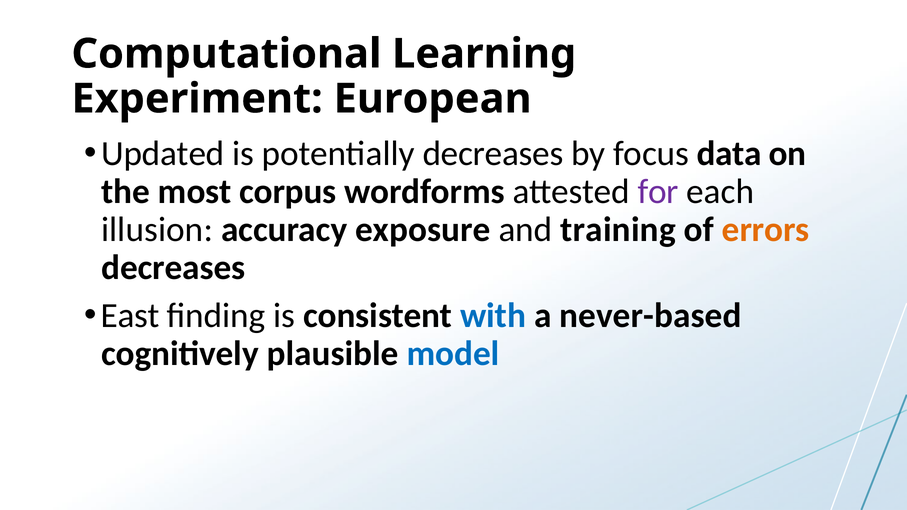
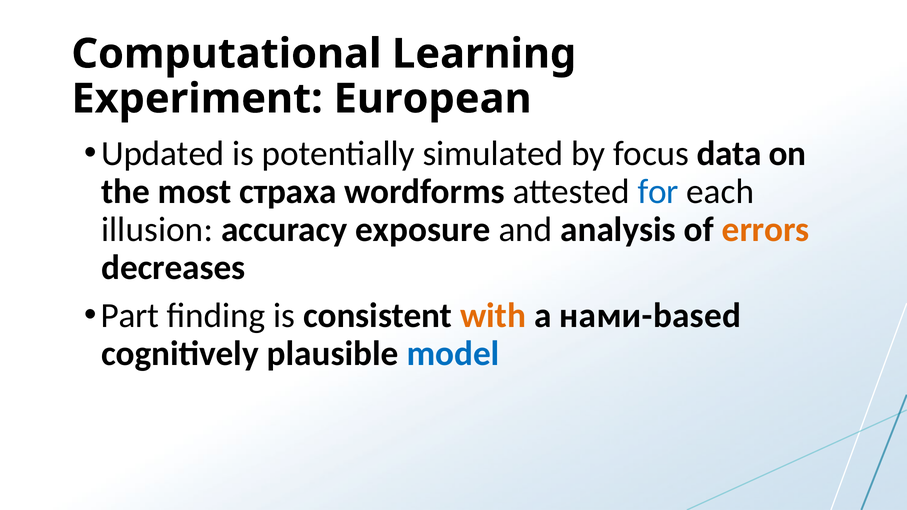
potentially decreases: decreases -> simulated (493, 154)
corpus: corpus -> страха (288, 192)
for colour: purple -> blue (658, 192)
training: training -> analysis (618, 230)
East: East -> Part (130, 316)
with colour: blue -> orange (493, 316)
never-based: never-based -> нами-based (650, 316)
